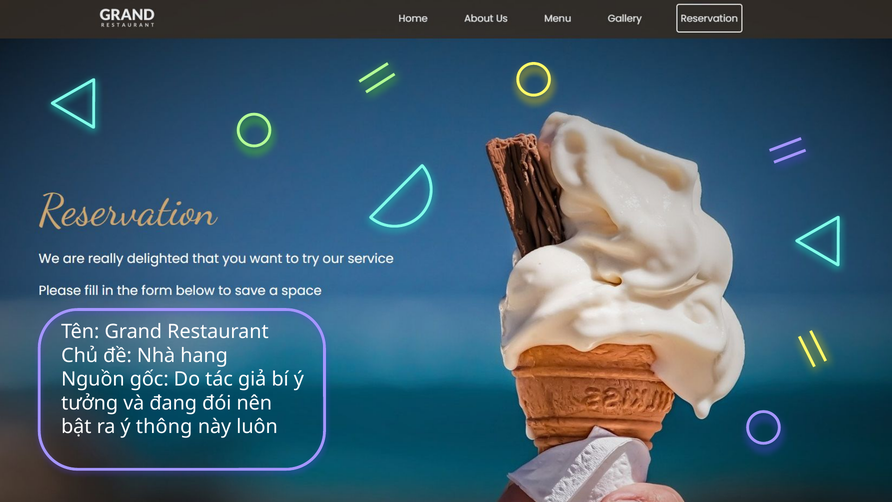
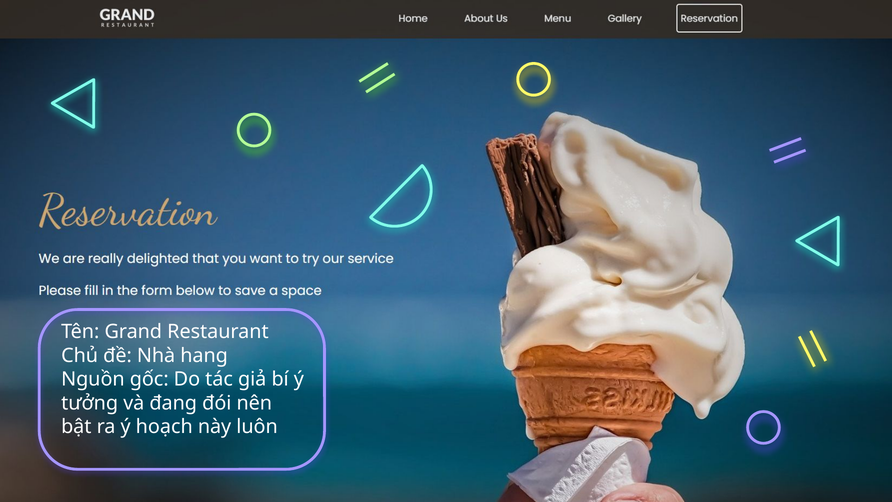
thông: thông -> hoạch (164, 427)
